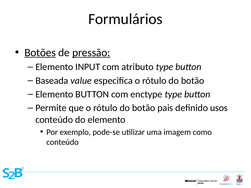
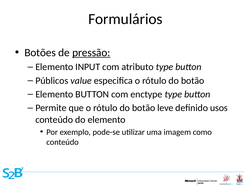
Botões underline: present -> none (40, 53)
Baseada: Baseada -> Públicos (52, 81)
pais: pais -> leve (165, 108)
